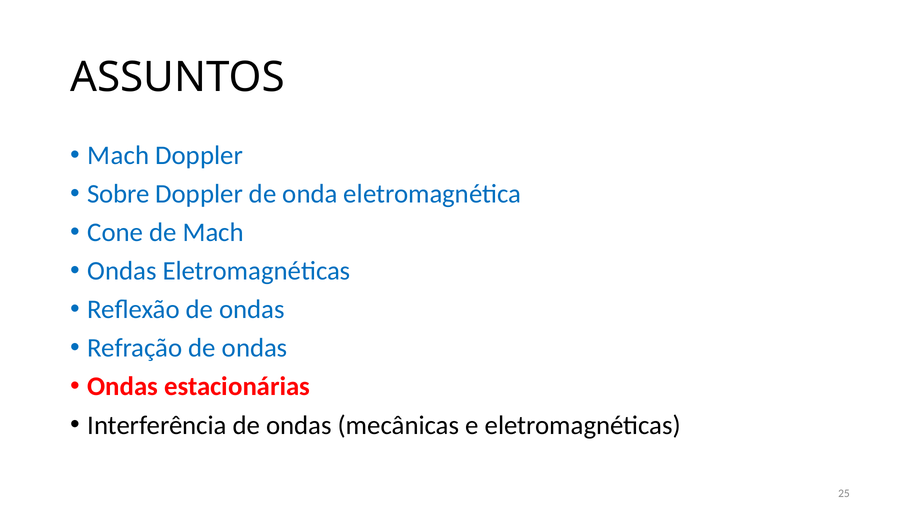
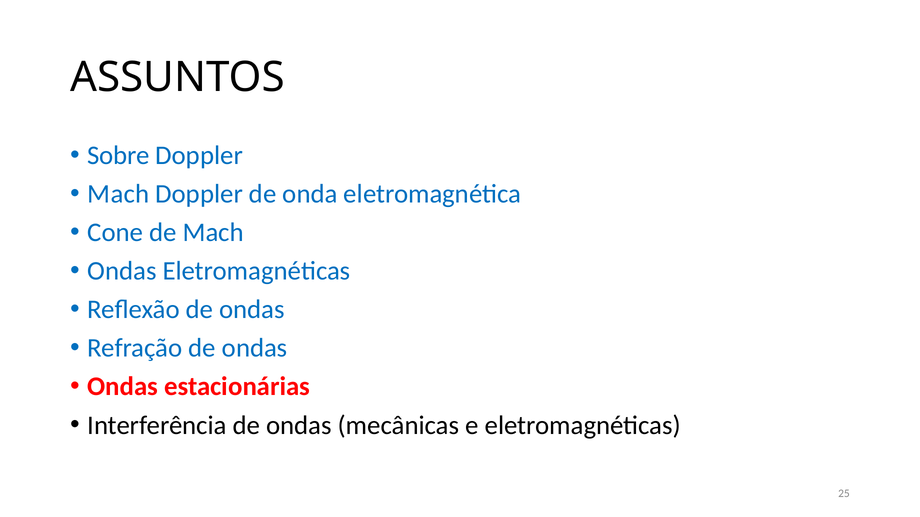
Mach: Mach -> Sobre (119, 156)
Sobre: Sobre -> Mach (118, 194)
